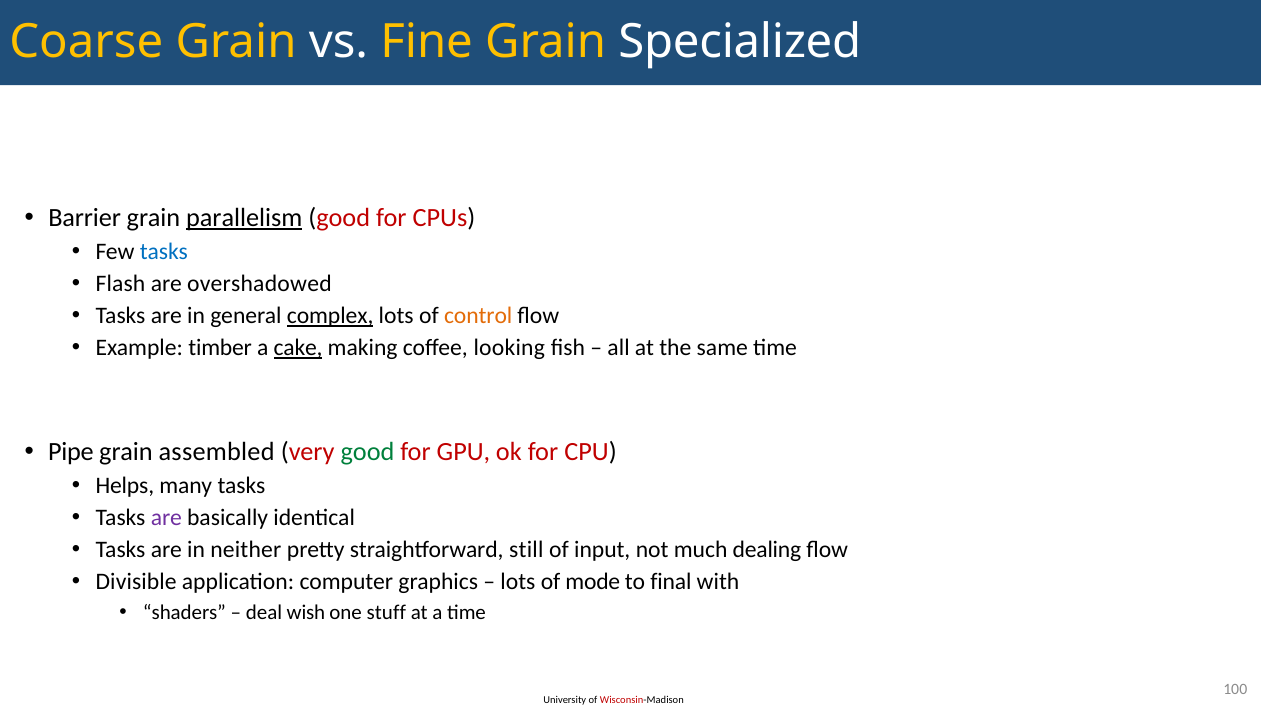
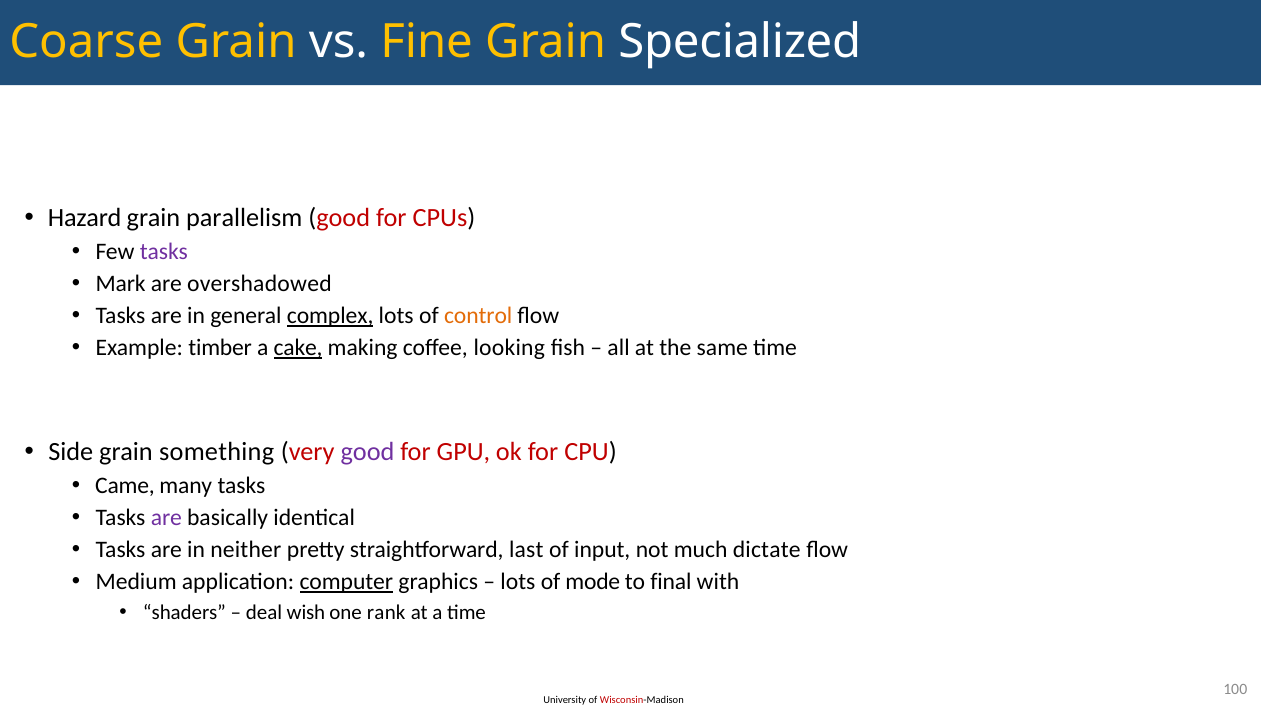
Barrier: Barrier -> Hazard (85, 218)
parallelism underline: present -> none (244, 218)
tasks colour: blue -> purple (164, 252)
Flash: Flash -> Mark (121, 284)
Pipe: Pipe -> Side (71, 452)
assembled: assembled -> something (217, 452)
good colour: green -> purple (368, 452)
Helps: Helps -> Came (125, 486)
still: still -> last (526, 550)
dealing: dealing -> dictate (767, 550)
Divisible: Divisible -> Medium (136, 582)
computer underline: none -> present (346, 582)
stuff: stuff -> rank (386, 613)
